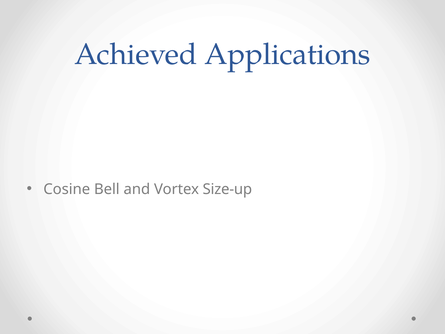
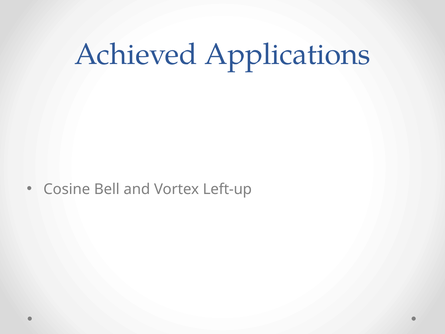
Size-up: Size-up -> Left-up (227, 189)
